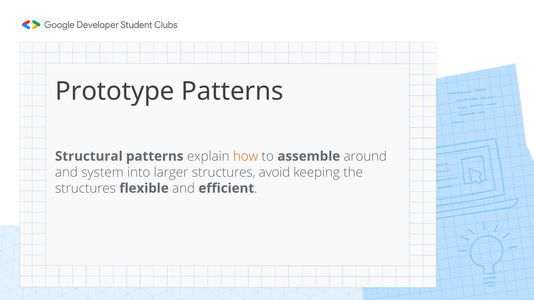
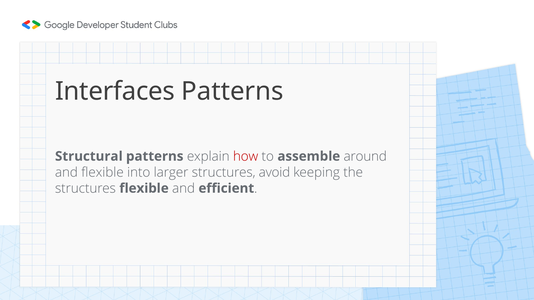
Prototype: Prototype -> Interfaces (115, 92)
how colour: orange -> red (246, 156)
and system: system -> flexible (102, 173)
